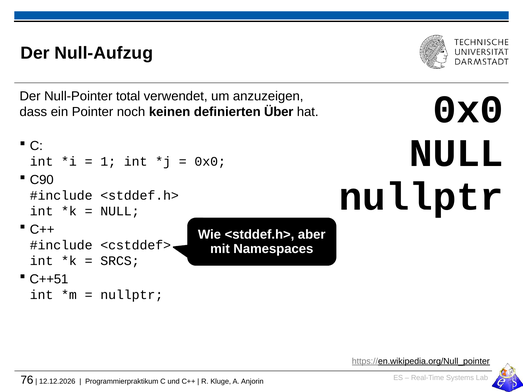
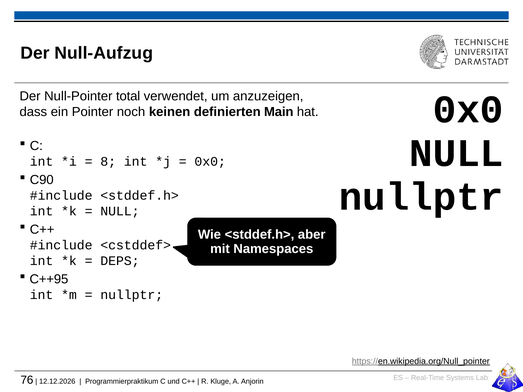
Über: Über -> Main (279, 112)
1: 1 -> 8 (108, 162)
SRCS: SRCS -> DEPS (120, 261)
C++51: C++51 -> C++95 (49, 279)
